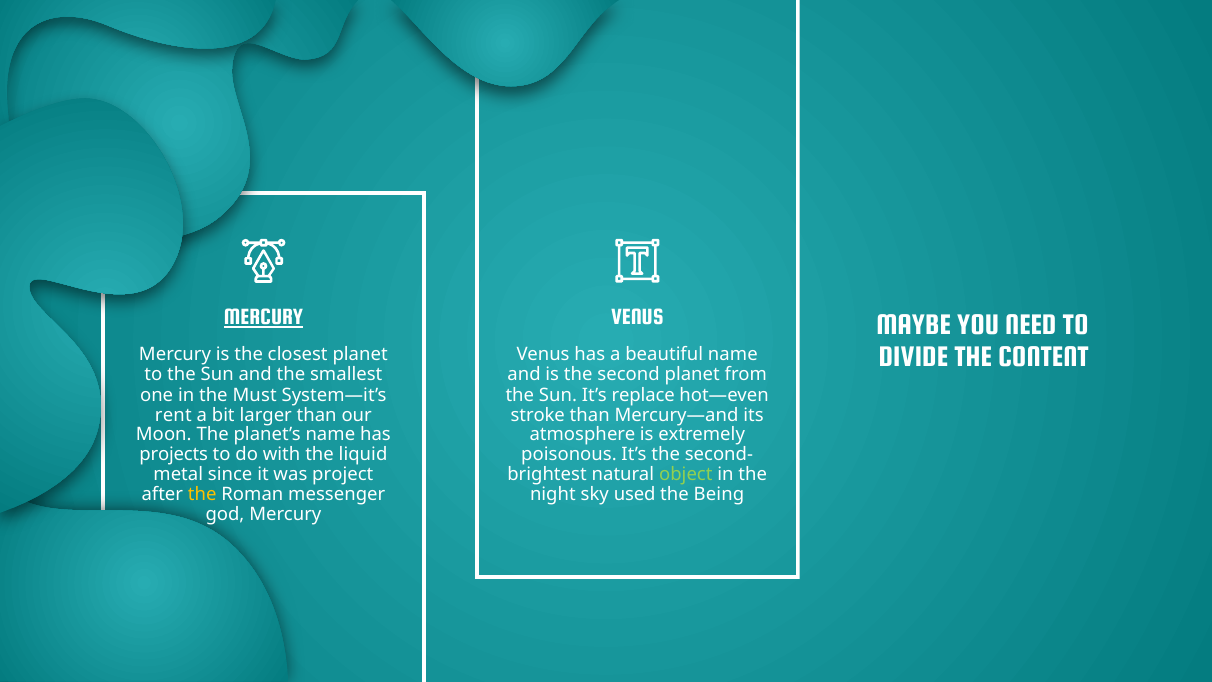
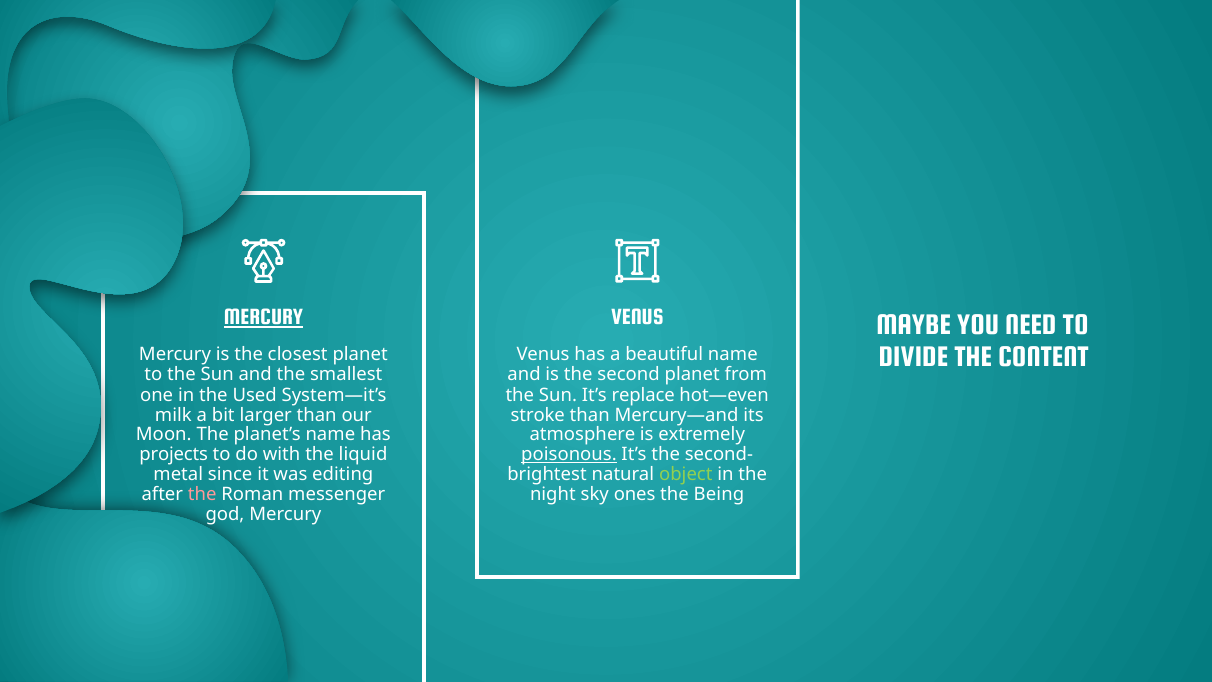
Must: Must -> Used (255, 395)
rent: rent -> milk (173, 415)
poisonous underline: none -> present (569, 455)
project: project -> editing (343, 475)
the colour: yellow -> pink (202, 495)
used: used -> ones (635, 495)
